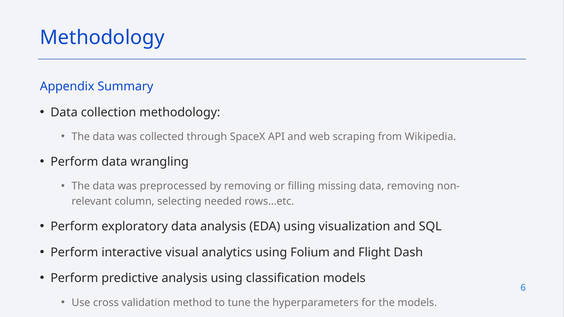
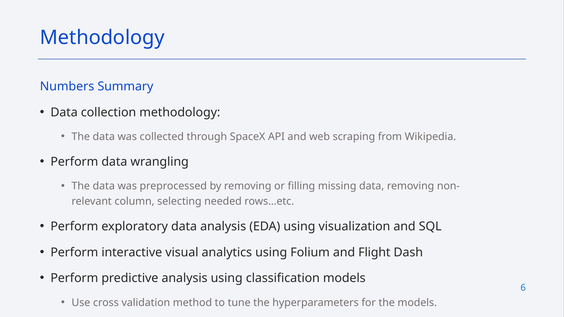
Appendix: Appendix -> Numbers (67, 86)
